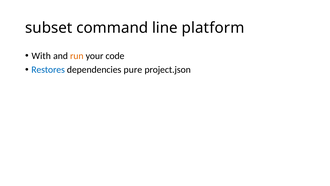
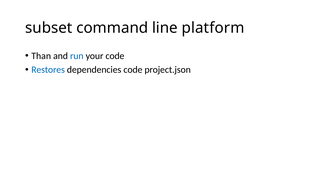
With: With -> Than (41, 56)
run colour: orange -> blue (77, 56)
dependencies pure: pure -> code (133, 70)
